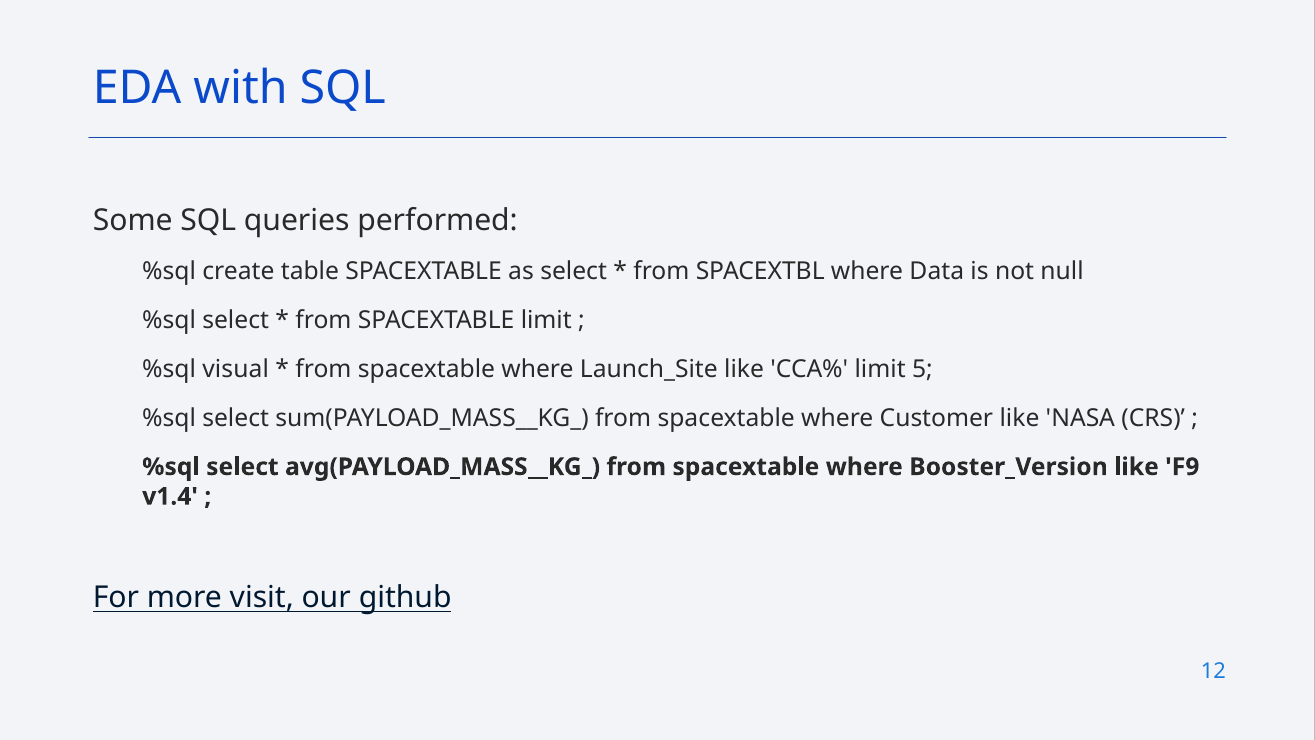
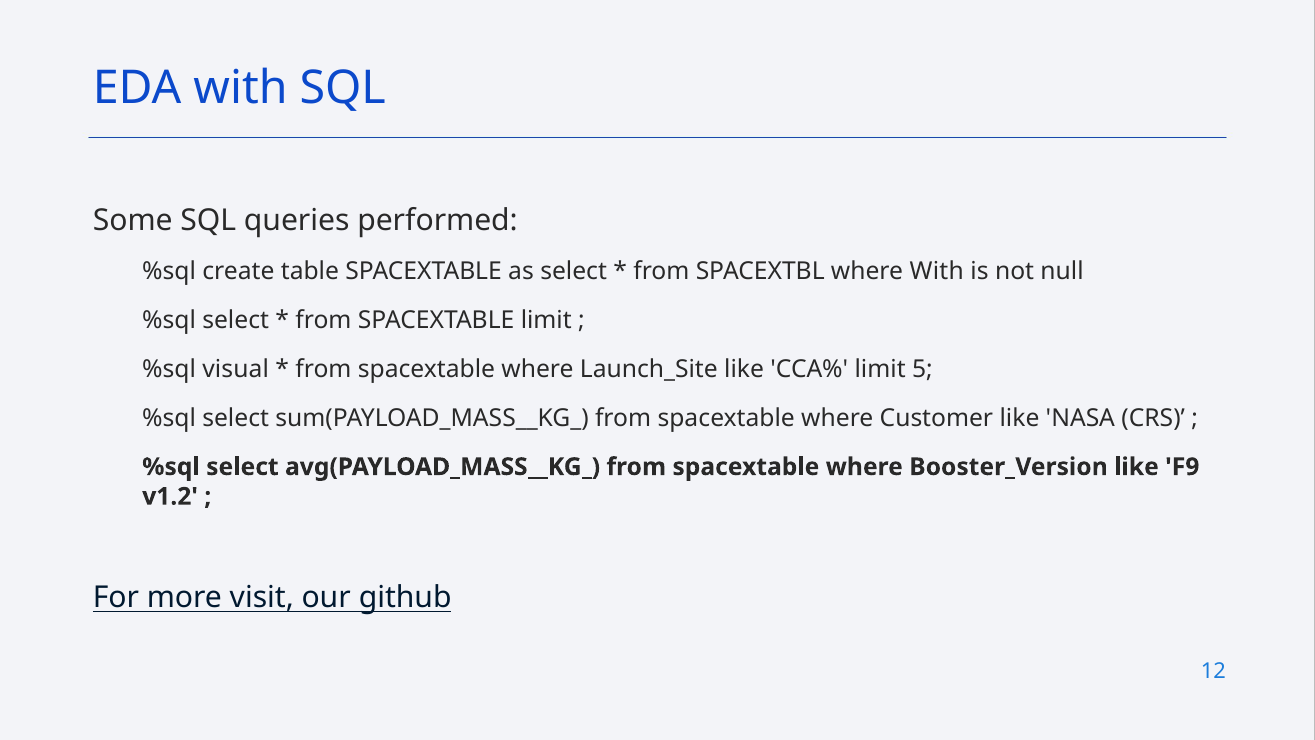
where Data: Data -> With (937, 272)
v1.4: v1.4 -> v1.2 (170, 496)
